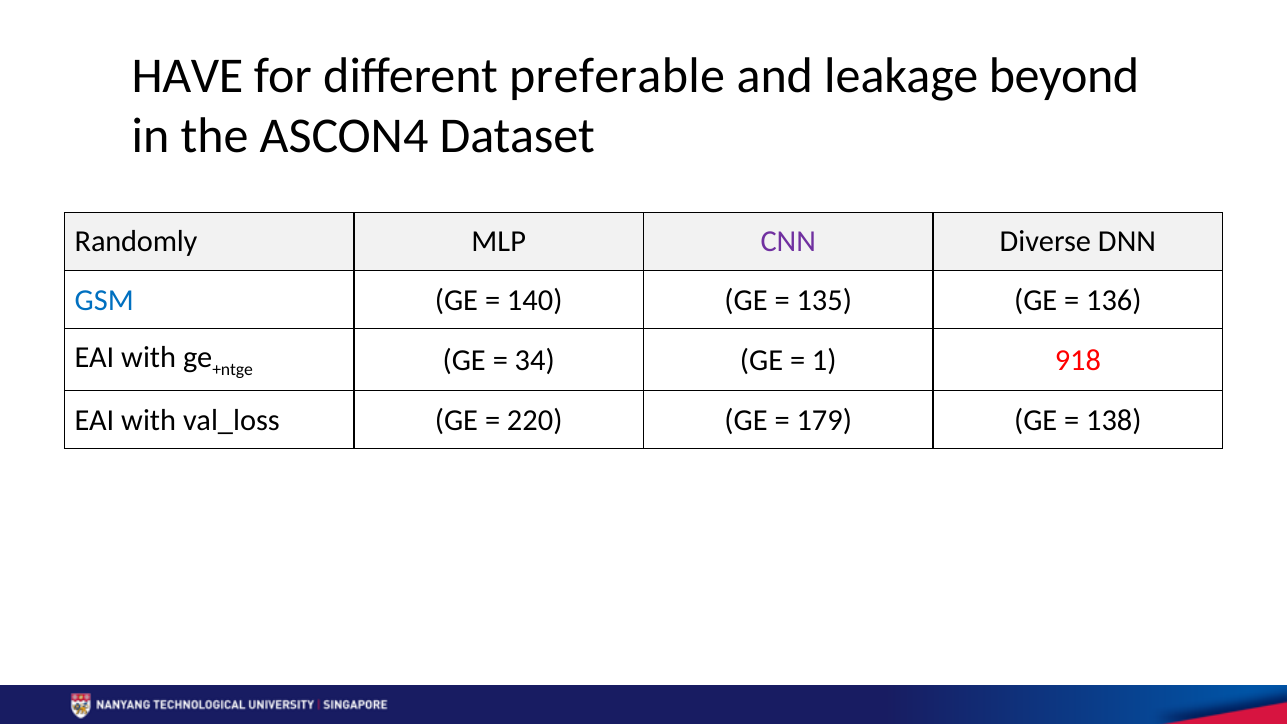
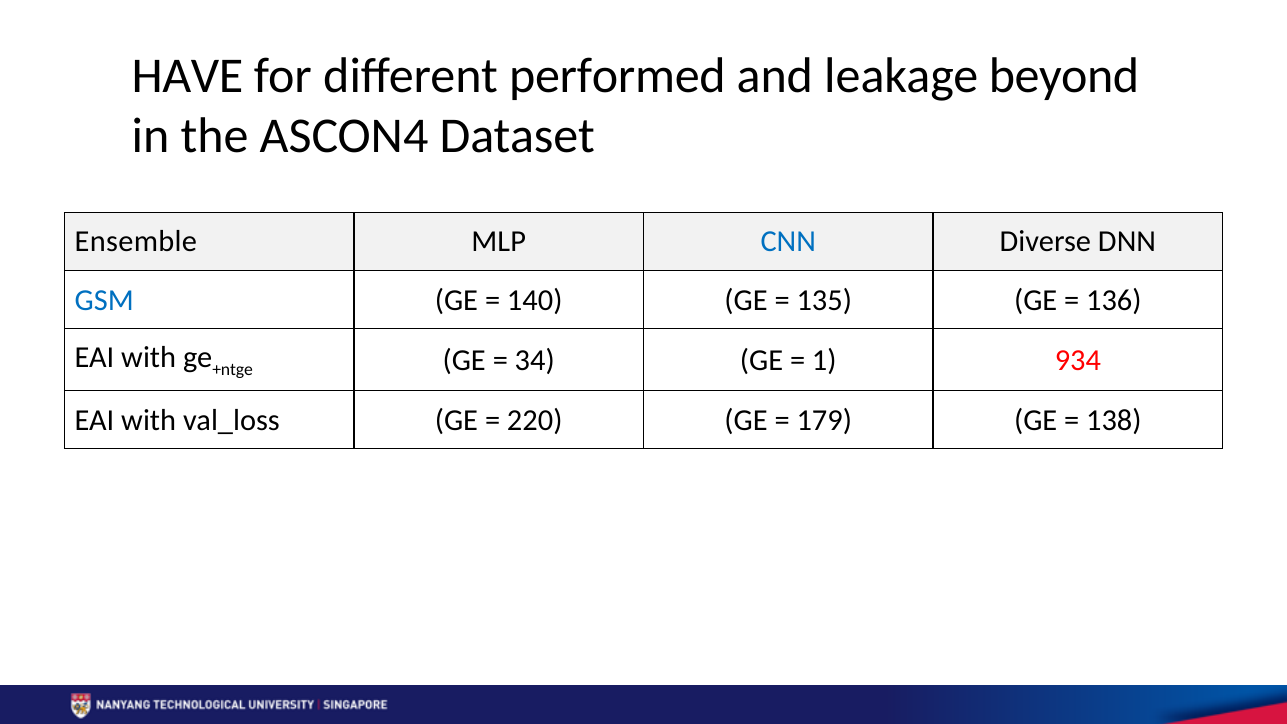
preferable: preferable -> performed (617, 76)
Randomly: Randomly -> Ensemble (136, 242)
CNN colour: purple -> blue (788, 242)
918: 918 -> 934 (1078, 360)
